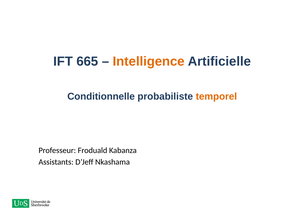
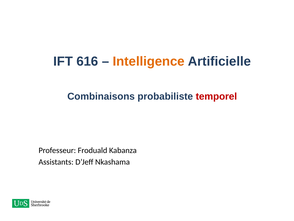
665: 665 -> 616 (87, 61)
Conditionnelle: Conditionnelle -> Combinaisons (101, 96)
temporel colour: orange -> red (216, 96)
